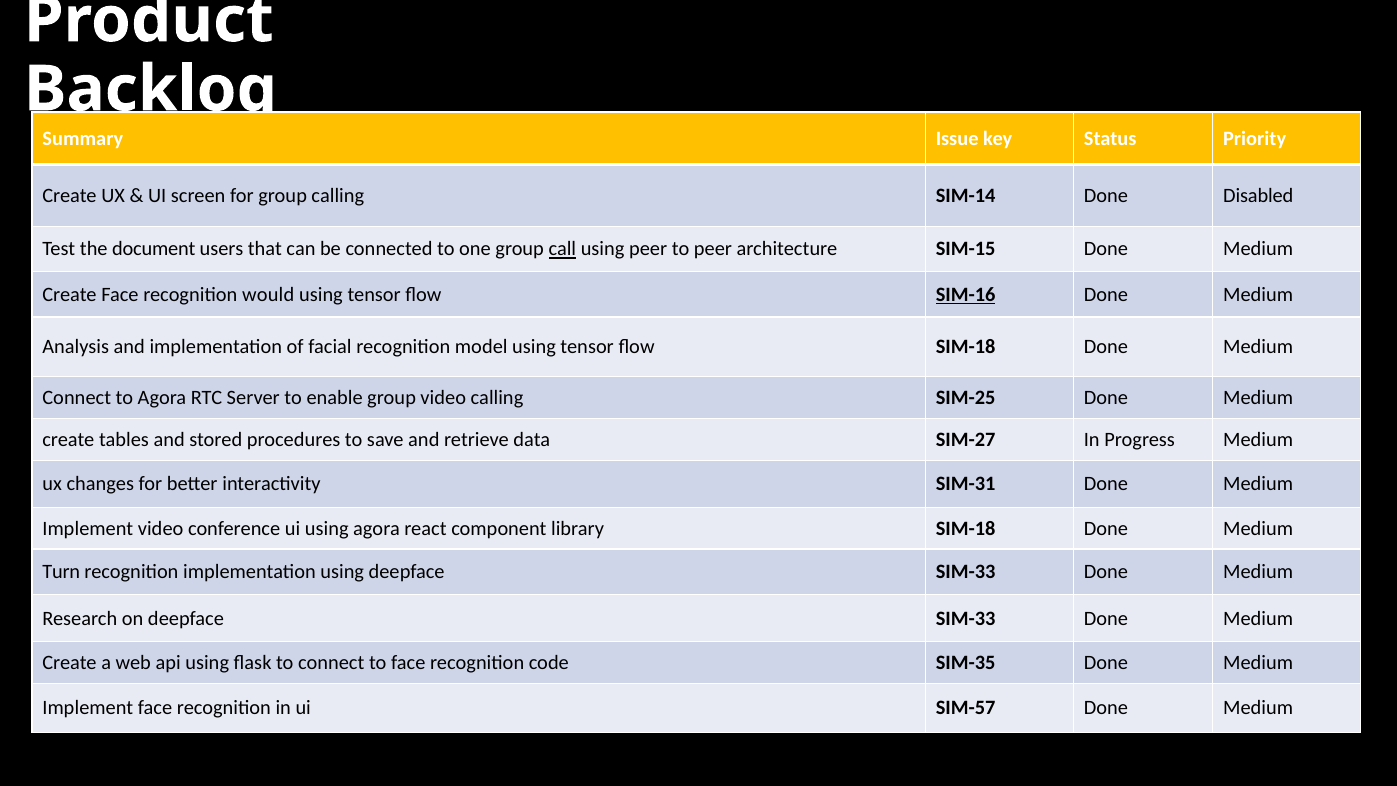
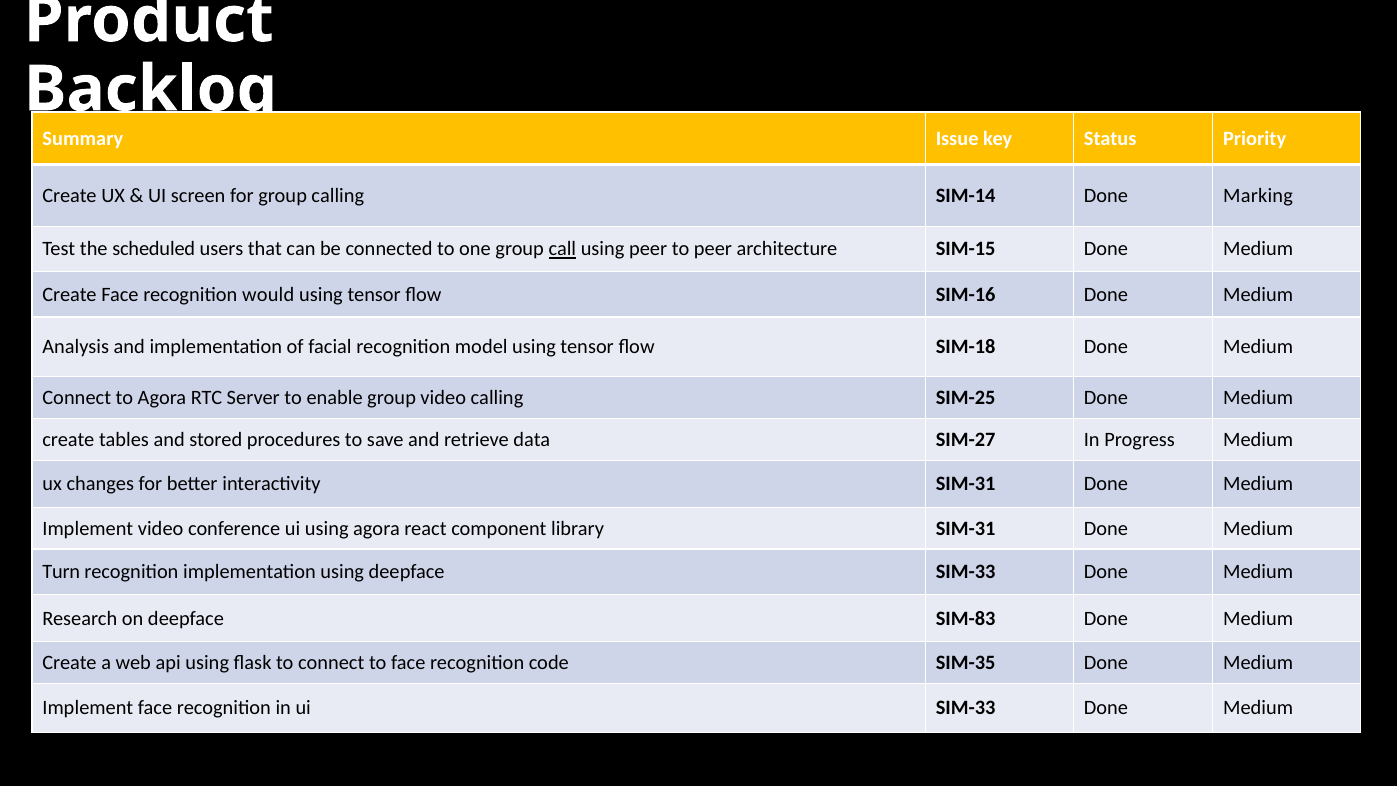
Disabled: Disabled -> Marking (1258, 196)
document: document -> scheduled (154, 249)
SIM-16 underline: present -> none (966, 294)
library SIM-18: SIM-18 -> SIM-31 (966, 528)
on deepface SIM-33: SIM-33 -> SIM-83 (966, 618)
ui SIM-57: SIM-57 -> SIM-33 (966, 708)
